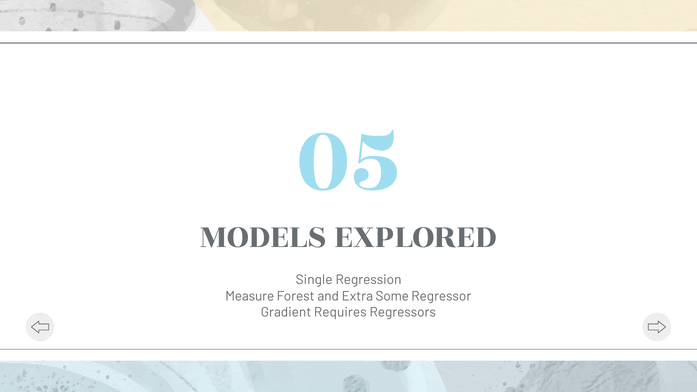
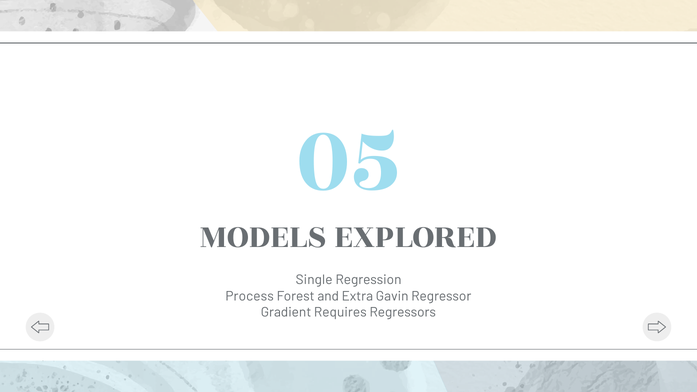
Measure: Measure -> Process (250, 296)
Some: Some -> Gavin (392, 296)
